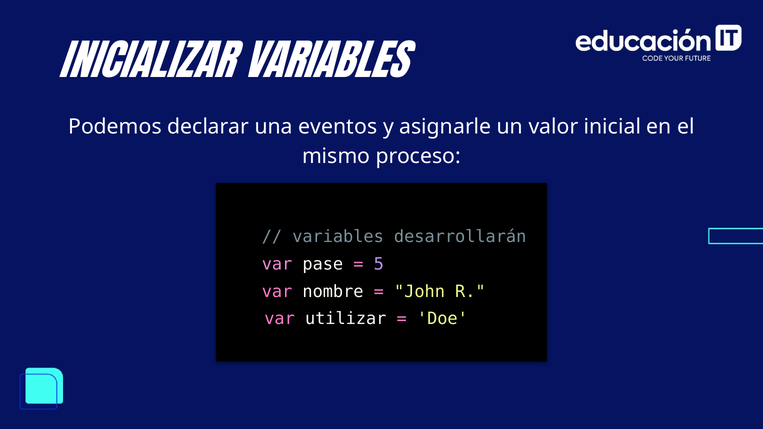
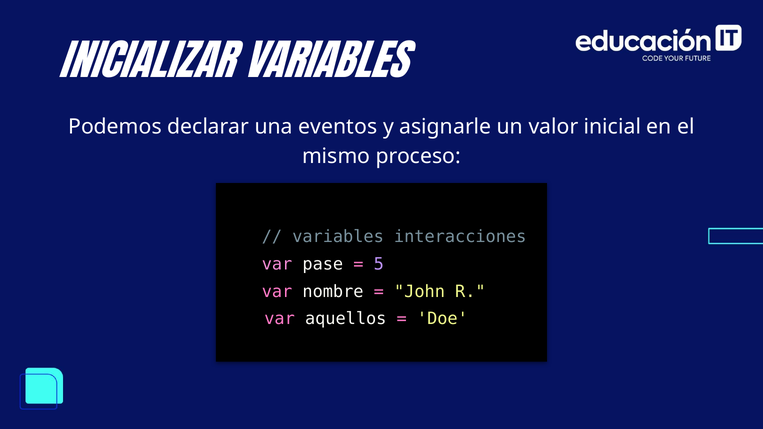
desarrollarán: desarrollarán -> interacciones (460, 237)
utilizar: utilizar -> aquellos (346, 319)
